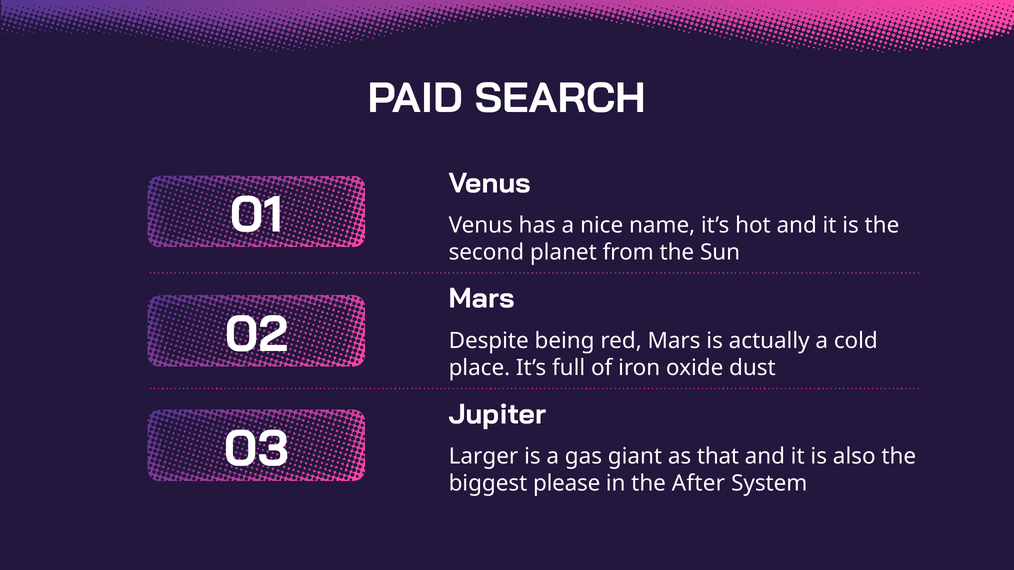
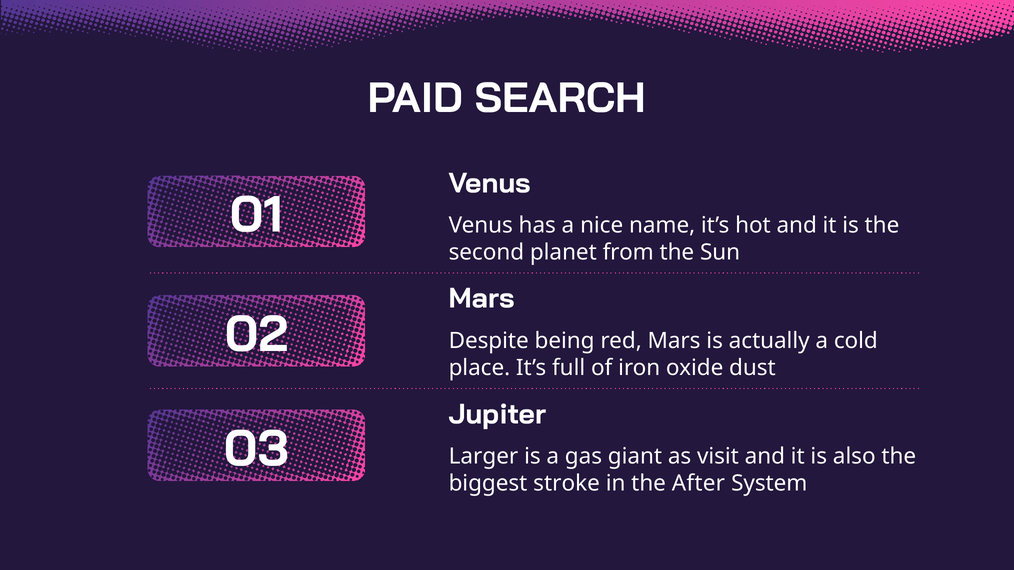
that: that -> visit (718, 457)
please: please -> stroke (567, 484)
